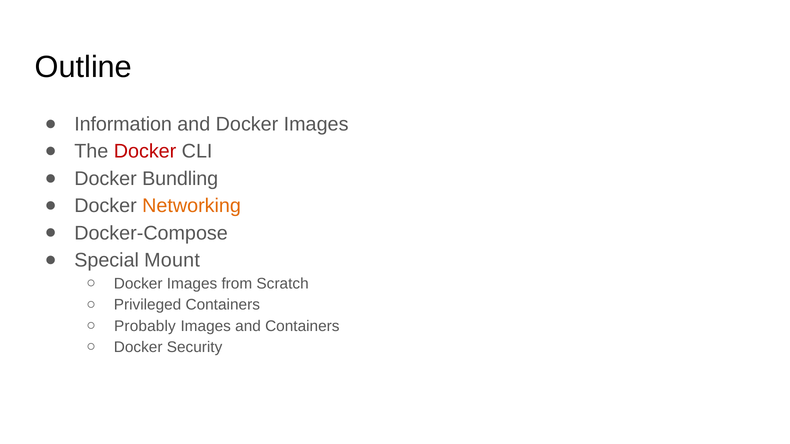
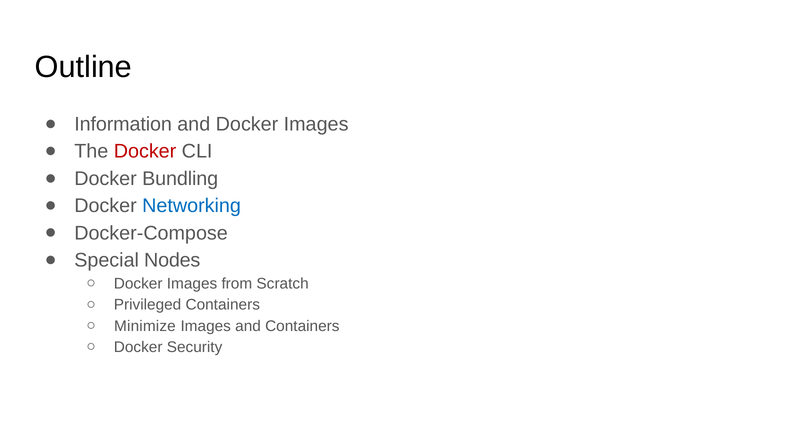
Networking colour: orange -> blue (192, 206)
Mount: Mount -> Nodes (172, 260)
Probably: Probably -> Minimize (145, 326)
